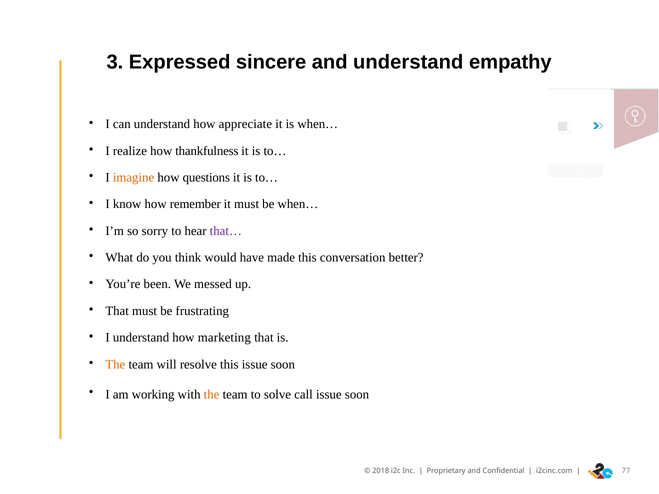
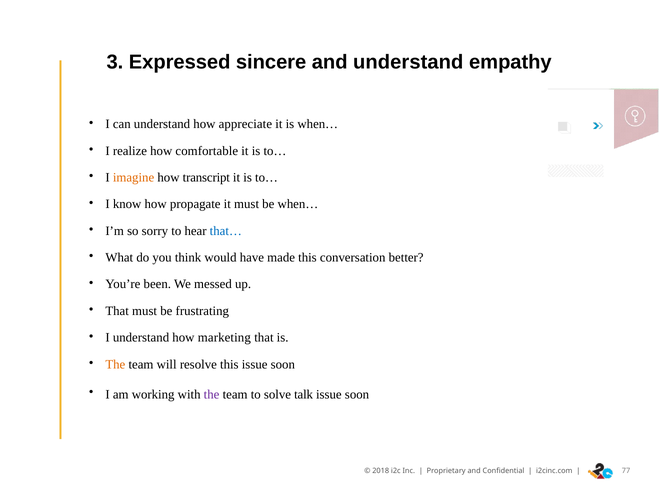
thankfulness: thankfulness -> comfortable (207, 151)
questions: questions -> transcript (206, 178)
remember: remember -> propagate (195, 204)
that… colour: purple -> blue (226, 231)
the colour: orange -> purple (212, 395)
call: call -> talk (304, 395)
